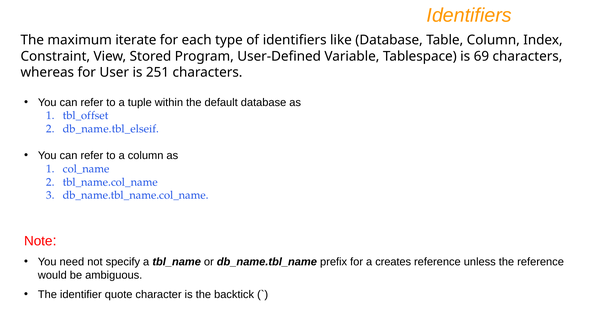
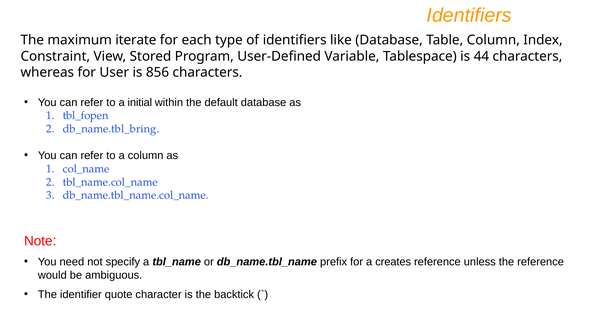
69: 69 -> 44 (481, 56)
251: 251 -> 856 (158, 72)
tuple: tuple -> initial (140, 102)
tbl_offset: tbl_offset -> tbl_fopen (86, 116)
db_name.tbl_elseif: db_name.tbl_elseif -> db_name.tbl_bring (111, 129)
